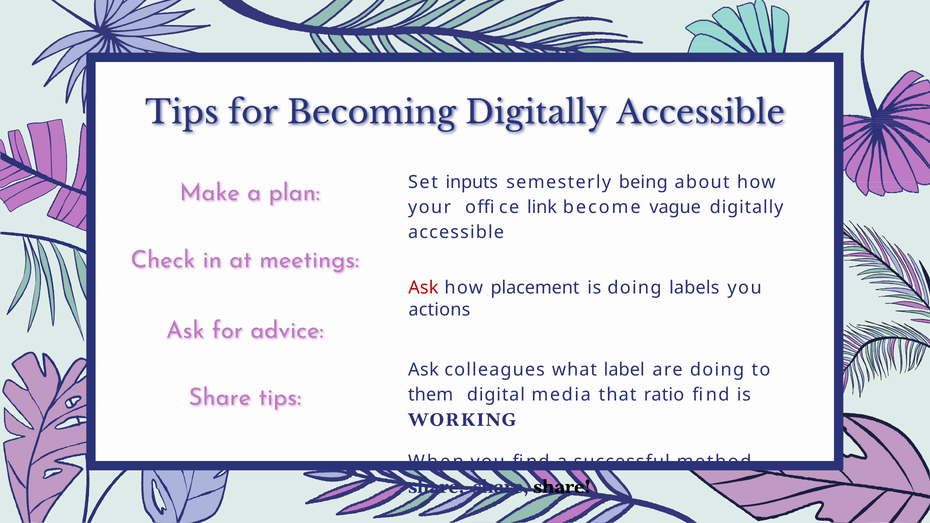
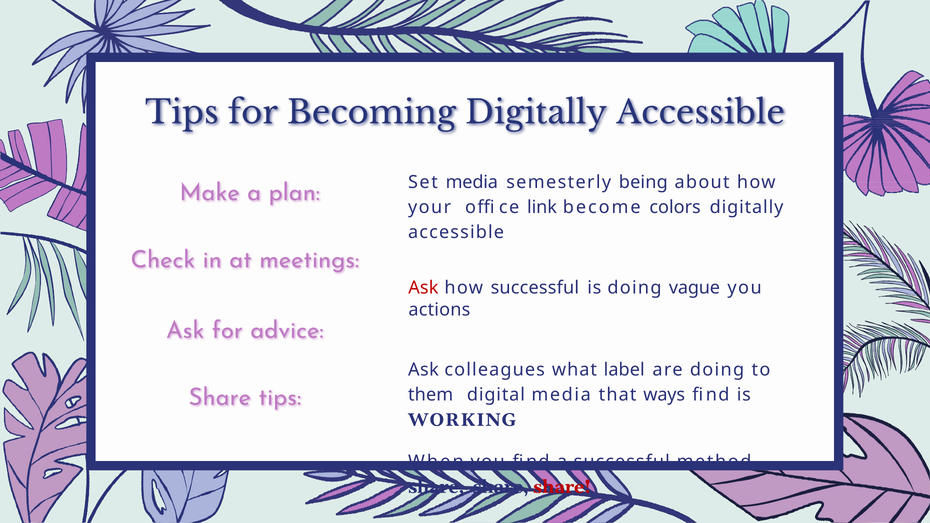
Set inputs: inputs -> media (472, 182)
vague: vague -> colors (675, 207)
how placement: placement -> successful (535, 288)
labels: labels -> vague (694, 288)
ratio: ratio -> ways (664, 395)
share colour: black -> red (562, 487)
